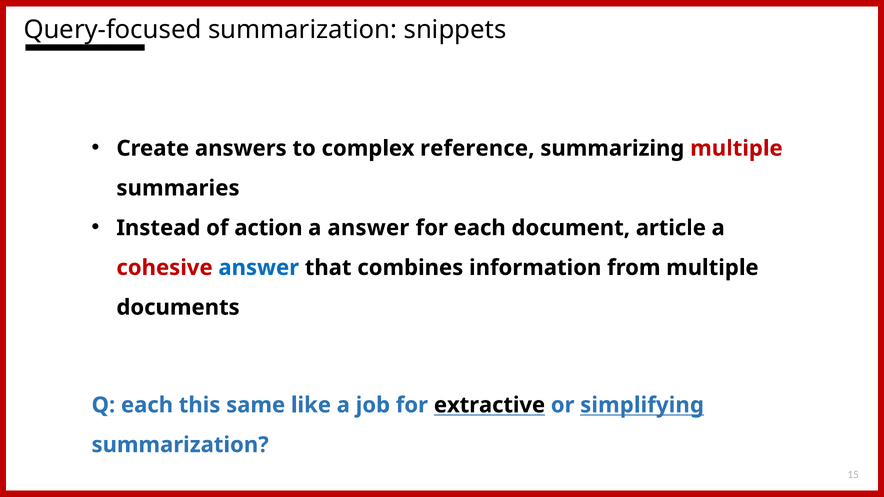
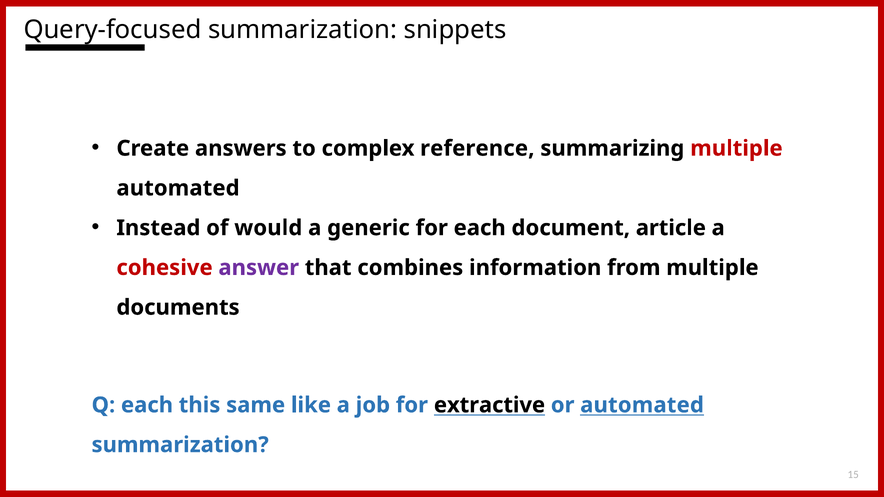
summaries: summaries -> automated (178, 188)
action: action -> would (268, 228)
a answer: answer -> generic (368, 228)
answer colour: blue -> purple (259, 268)
or simplifying: simplifying -> automated (642, 405)
